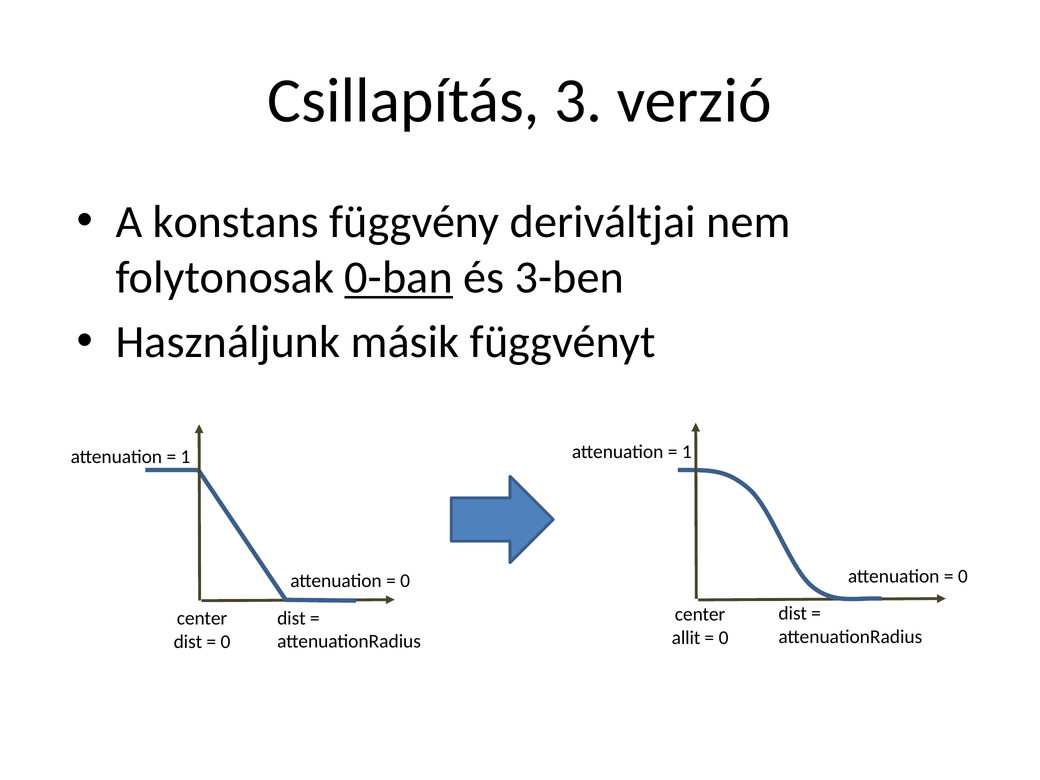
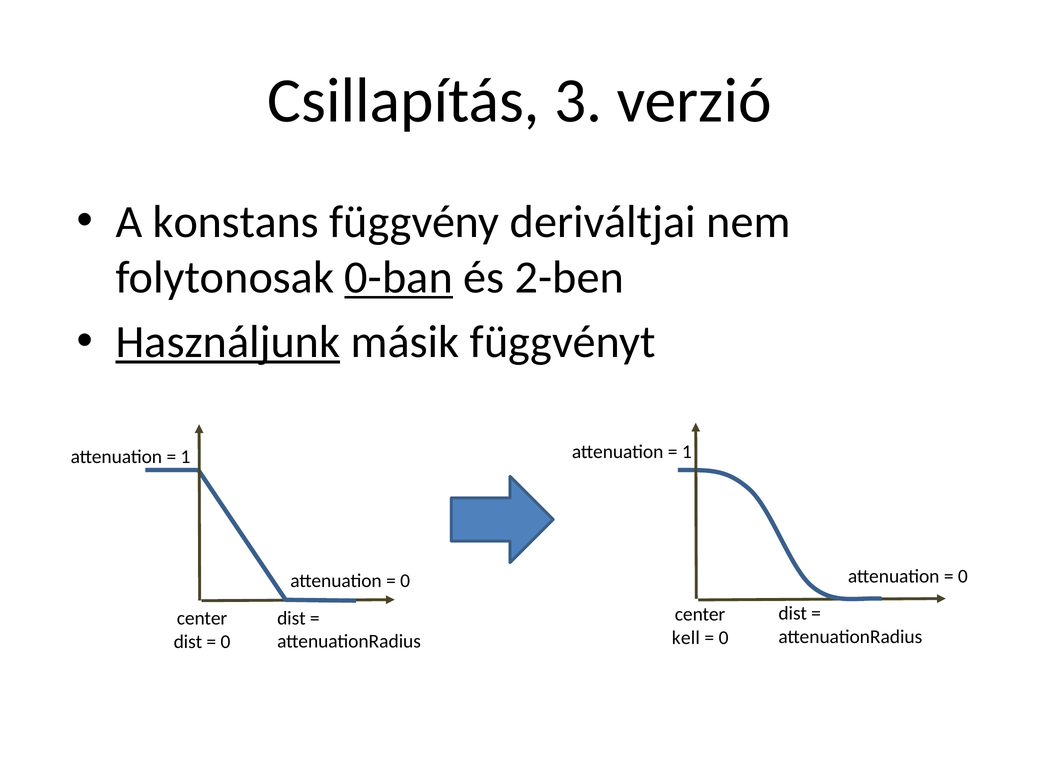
3-ben: 3-ben -> 2-ben (569, 277)
Használjunk underline: none -> present (228, 342)
allit: allit -> kell (686, 638)
